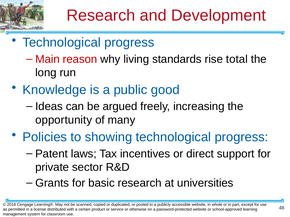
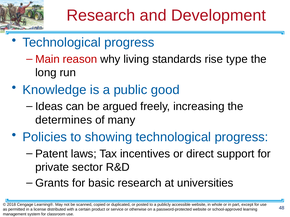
total: total -> type (237, 59)
opportunity: opportunity -> determines (64, 120)
